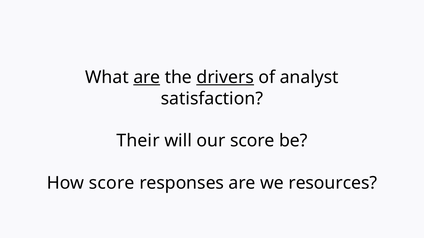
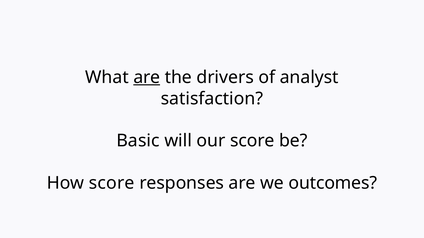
drivers underline: present -> none (225, 78)
Their: Their -> Basic (138, 141)
resources: resources -> outcomes (333, 184)
